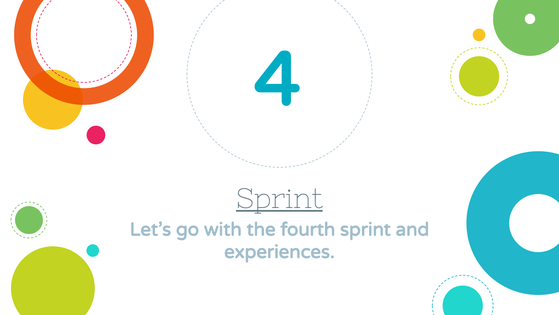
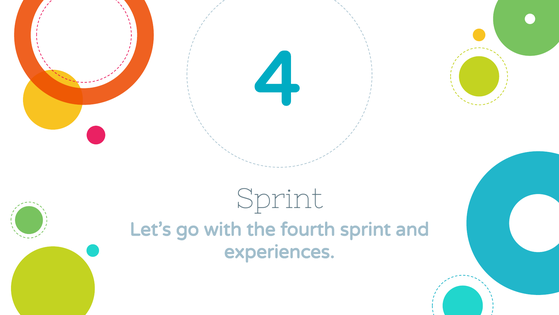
Sprint underline: present -> none (280, 199)
